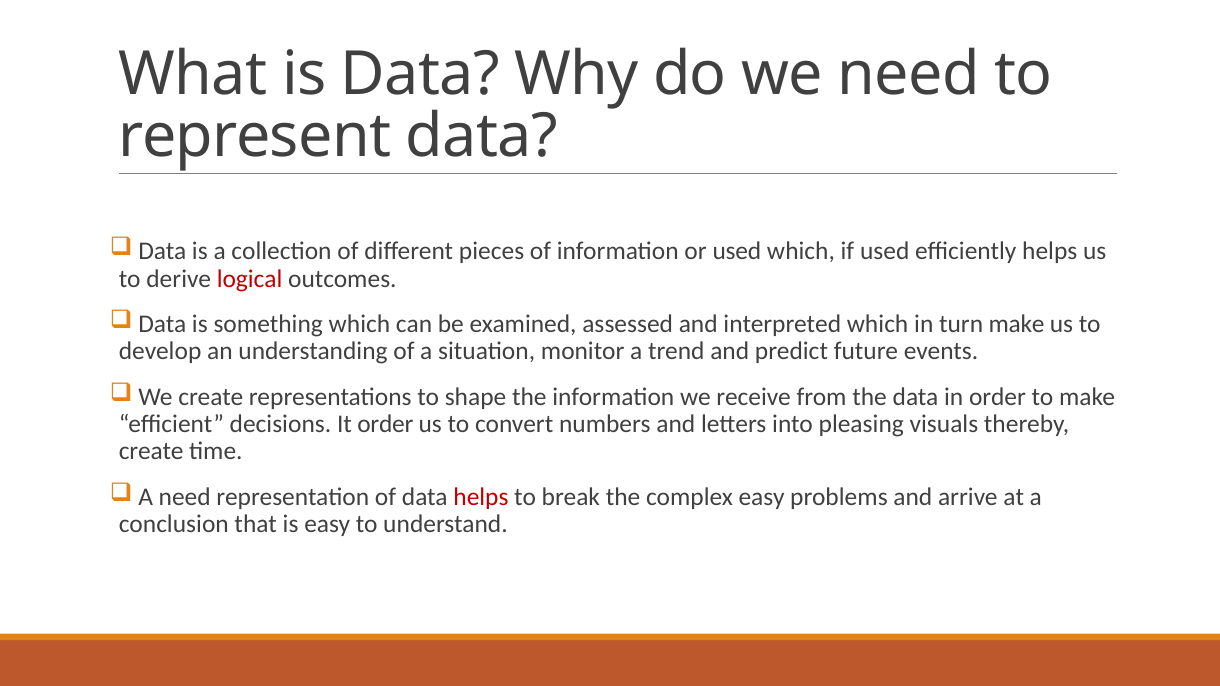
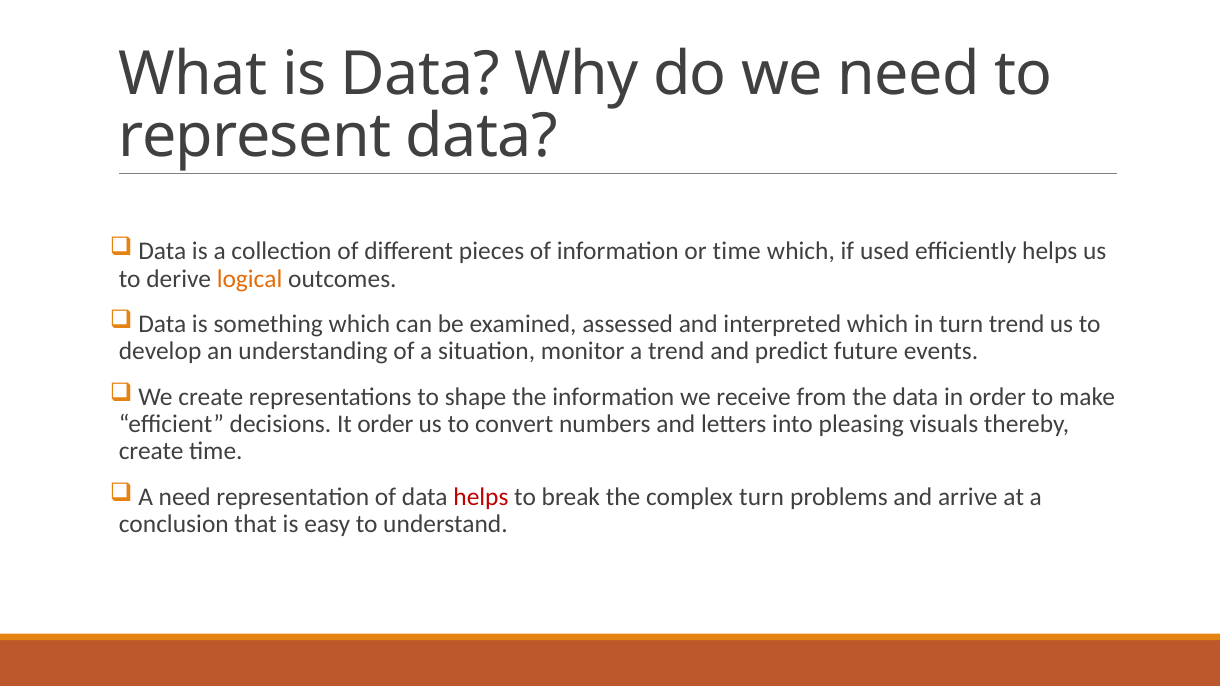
or used: used -> time (737, 251)
logical colour: red -> orange (250, 279)
turn make: make -> trend (1017, 324)
complex easy: easy -> turn (761, 497)
